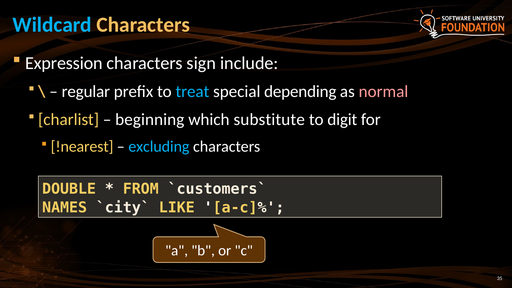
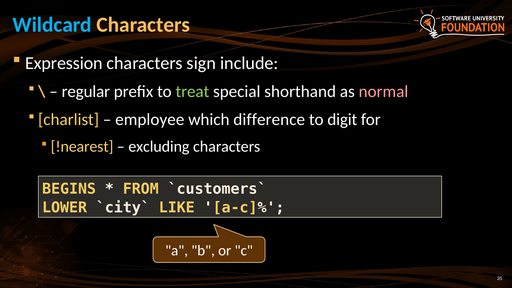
treat colour: light blue -> light green (192, 92)
depending: depending -> shorthand (300, 92)
beginning: beginning -> employee (150, 119)
substitute: substitute -> difference (269, 119)
excluding colour: light blue -> white (159, 147)
DOUBLE: DOUBLE -> BEGINS (69, 189)
NAMES: NAMES -> LOWER (65, 208)
